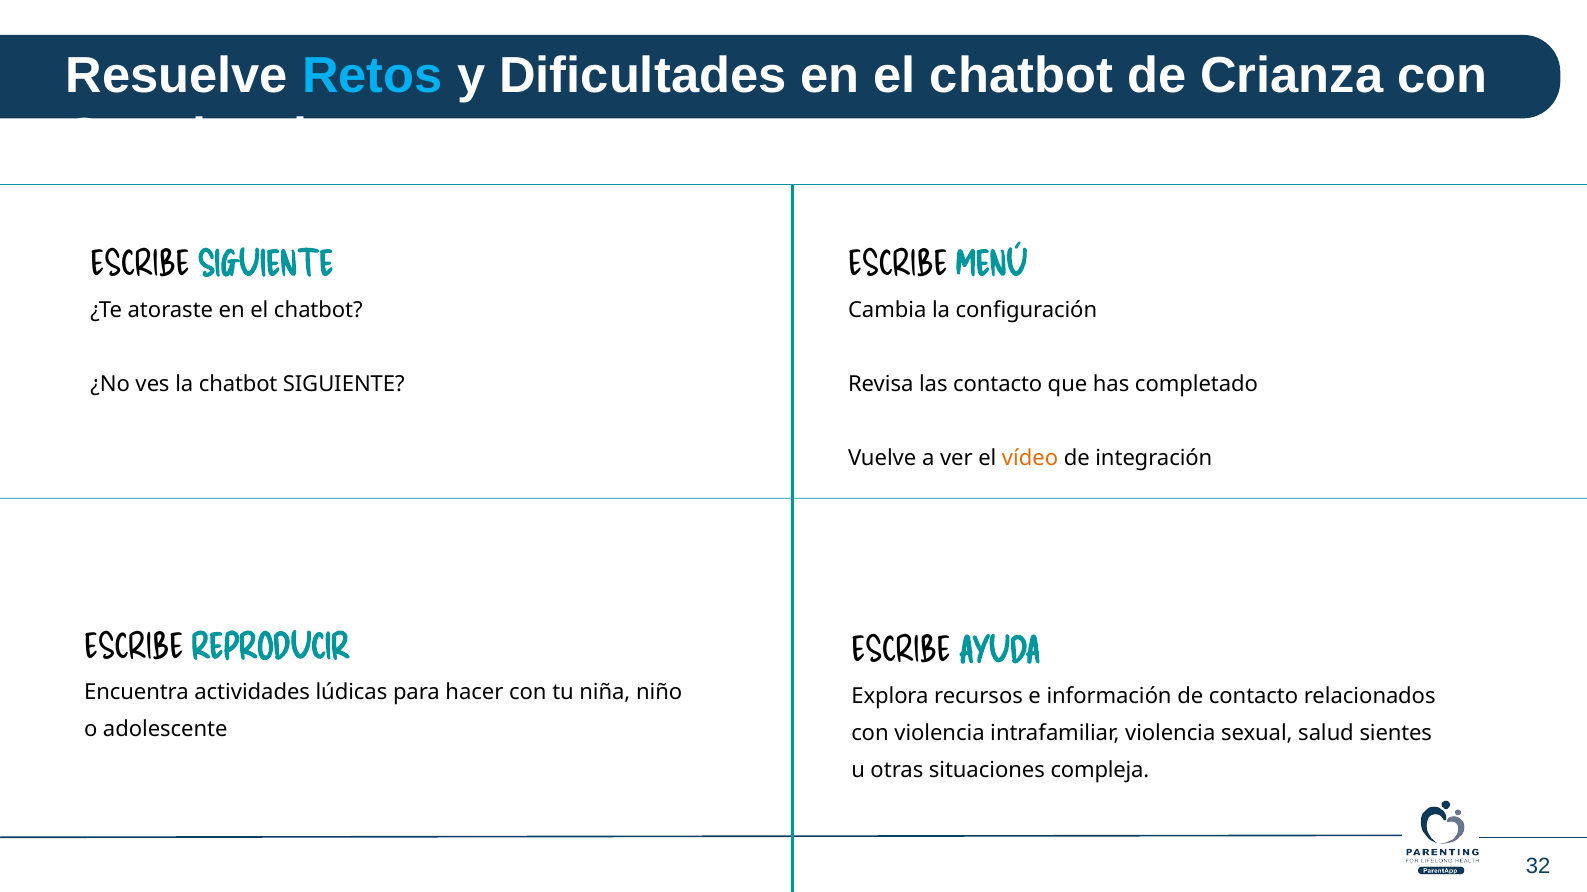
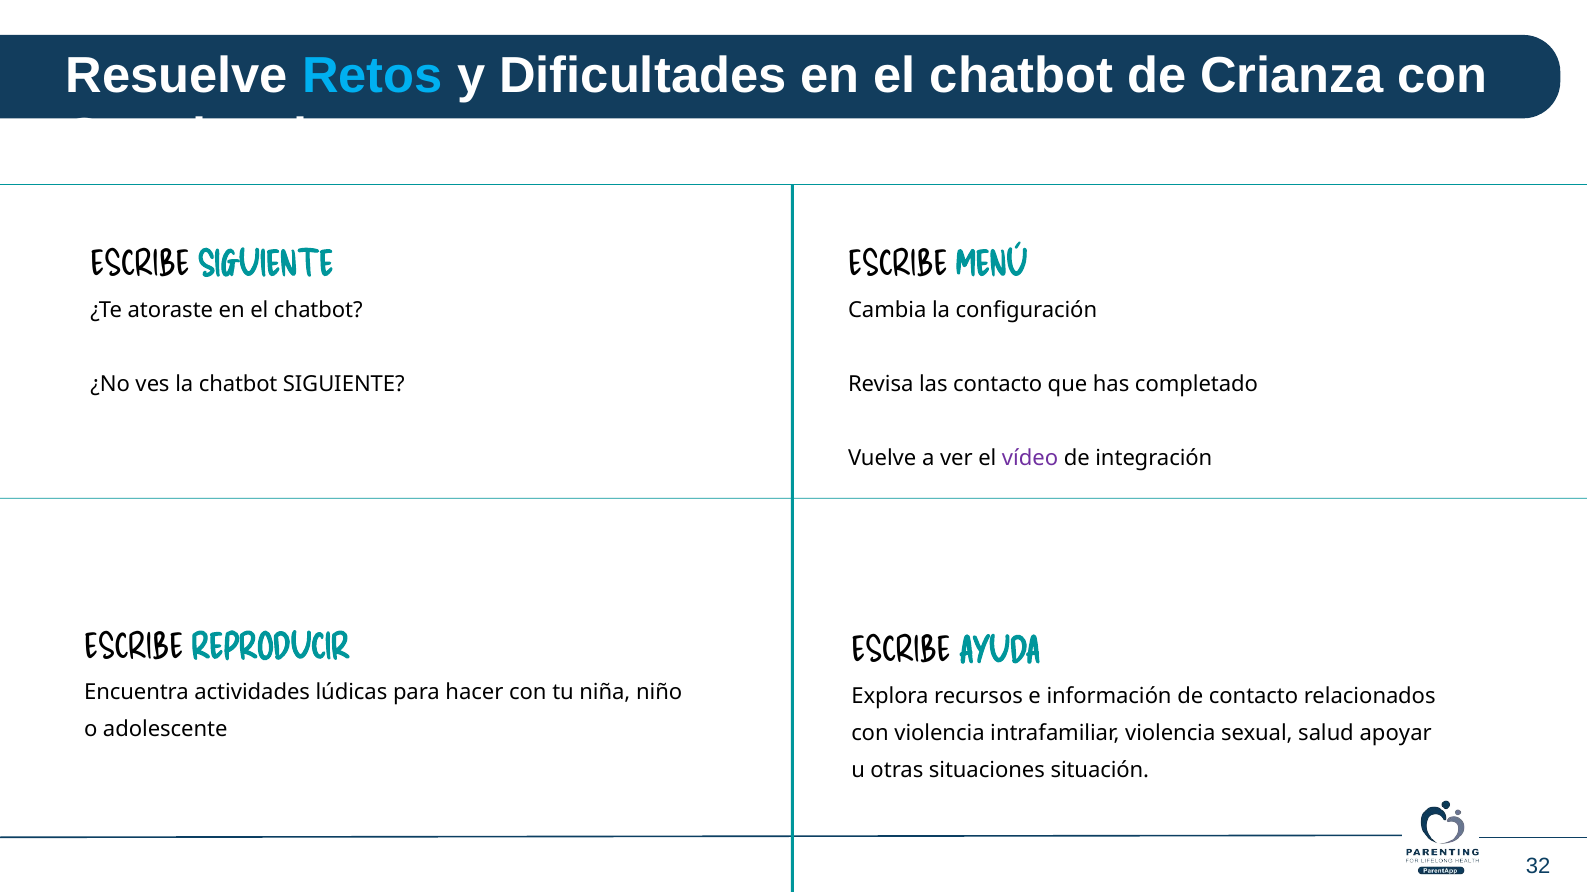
vídeo colour: orange -> purple (1030, 458)
sientes: sientes -> apoyar (1396, 734)
compleja: compleja -> situación (1100, 771)
